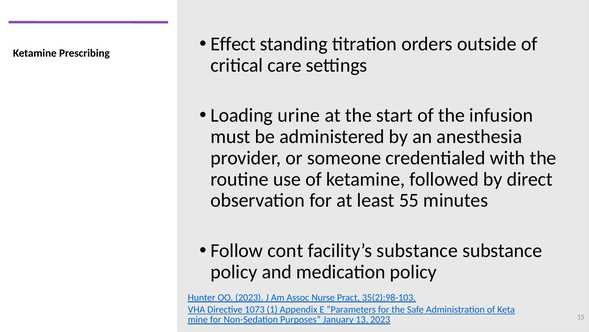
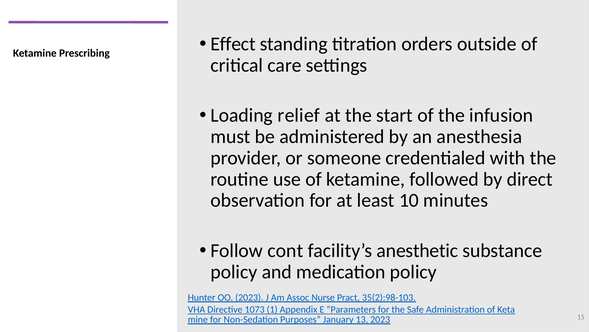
urine: urine -> relief (299, 115)
55: 55 -> 10 (409, 200)
facility’s substance: substance -> anesthetic (417, 250)
